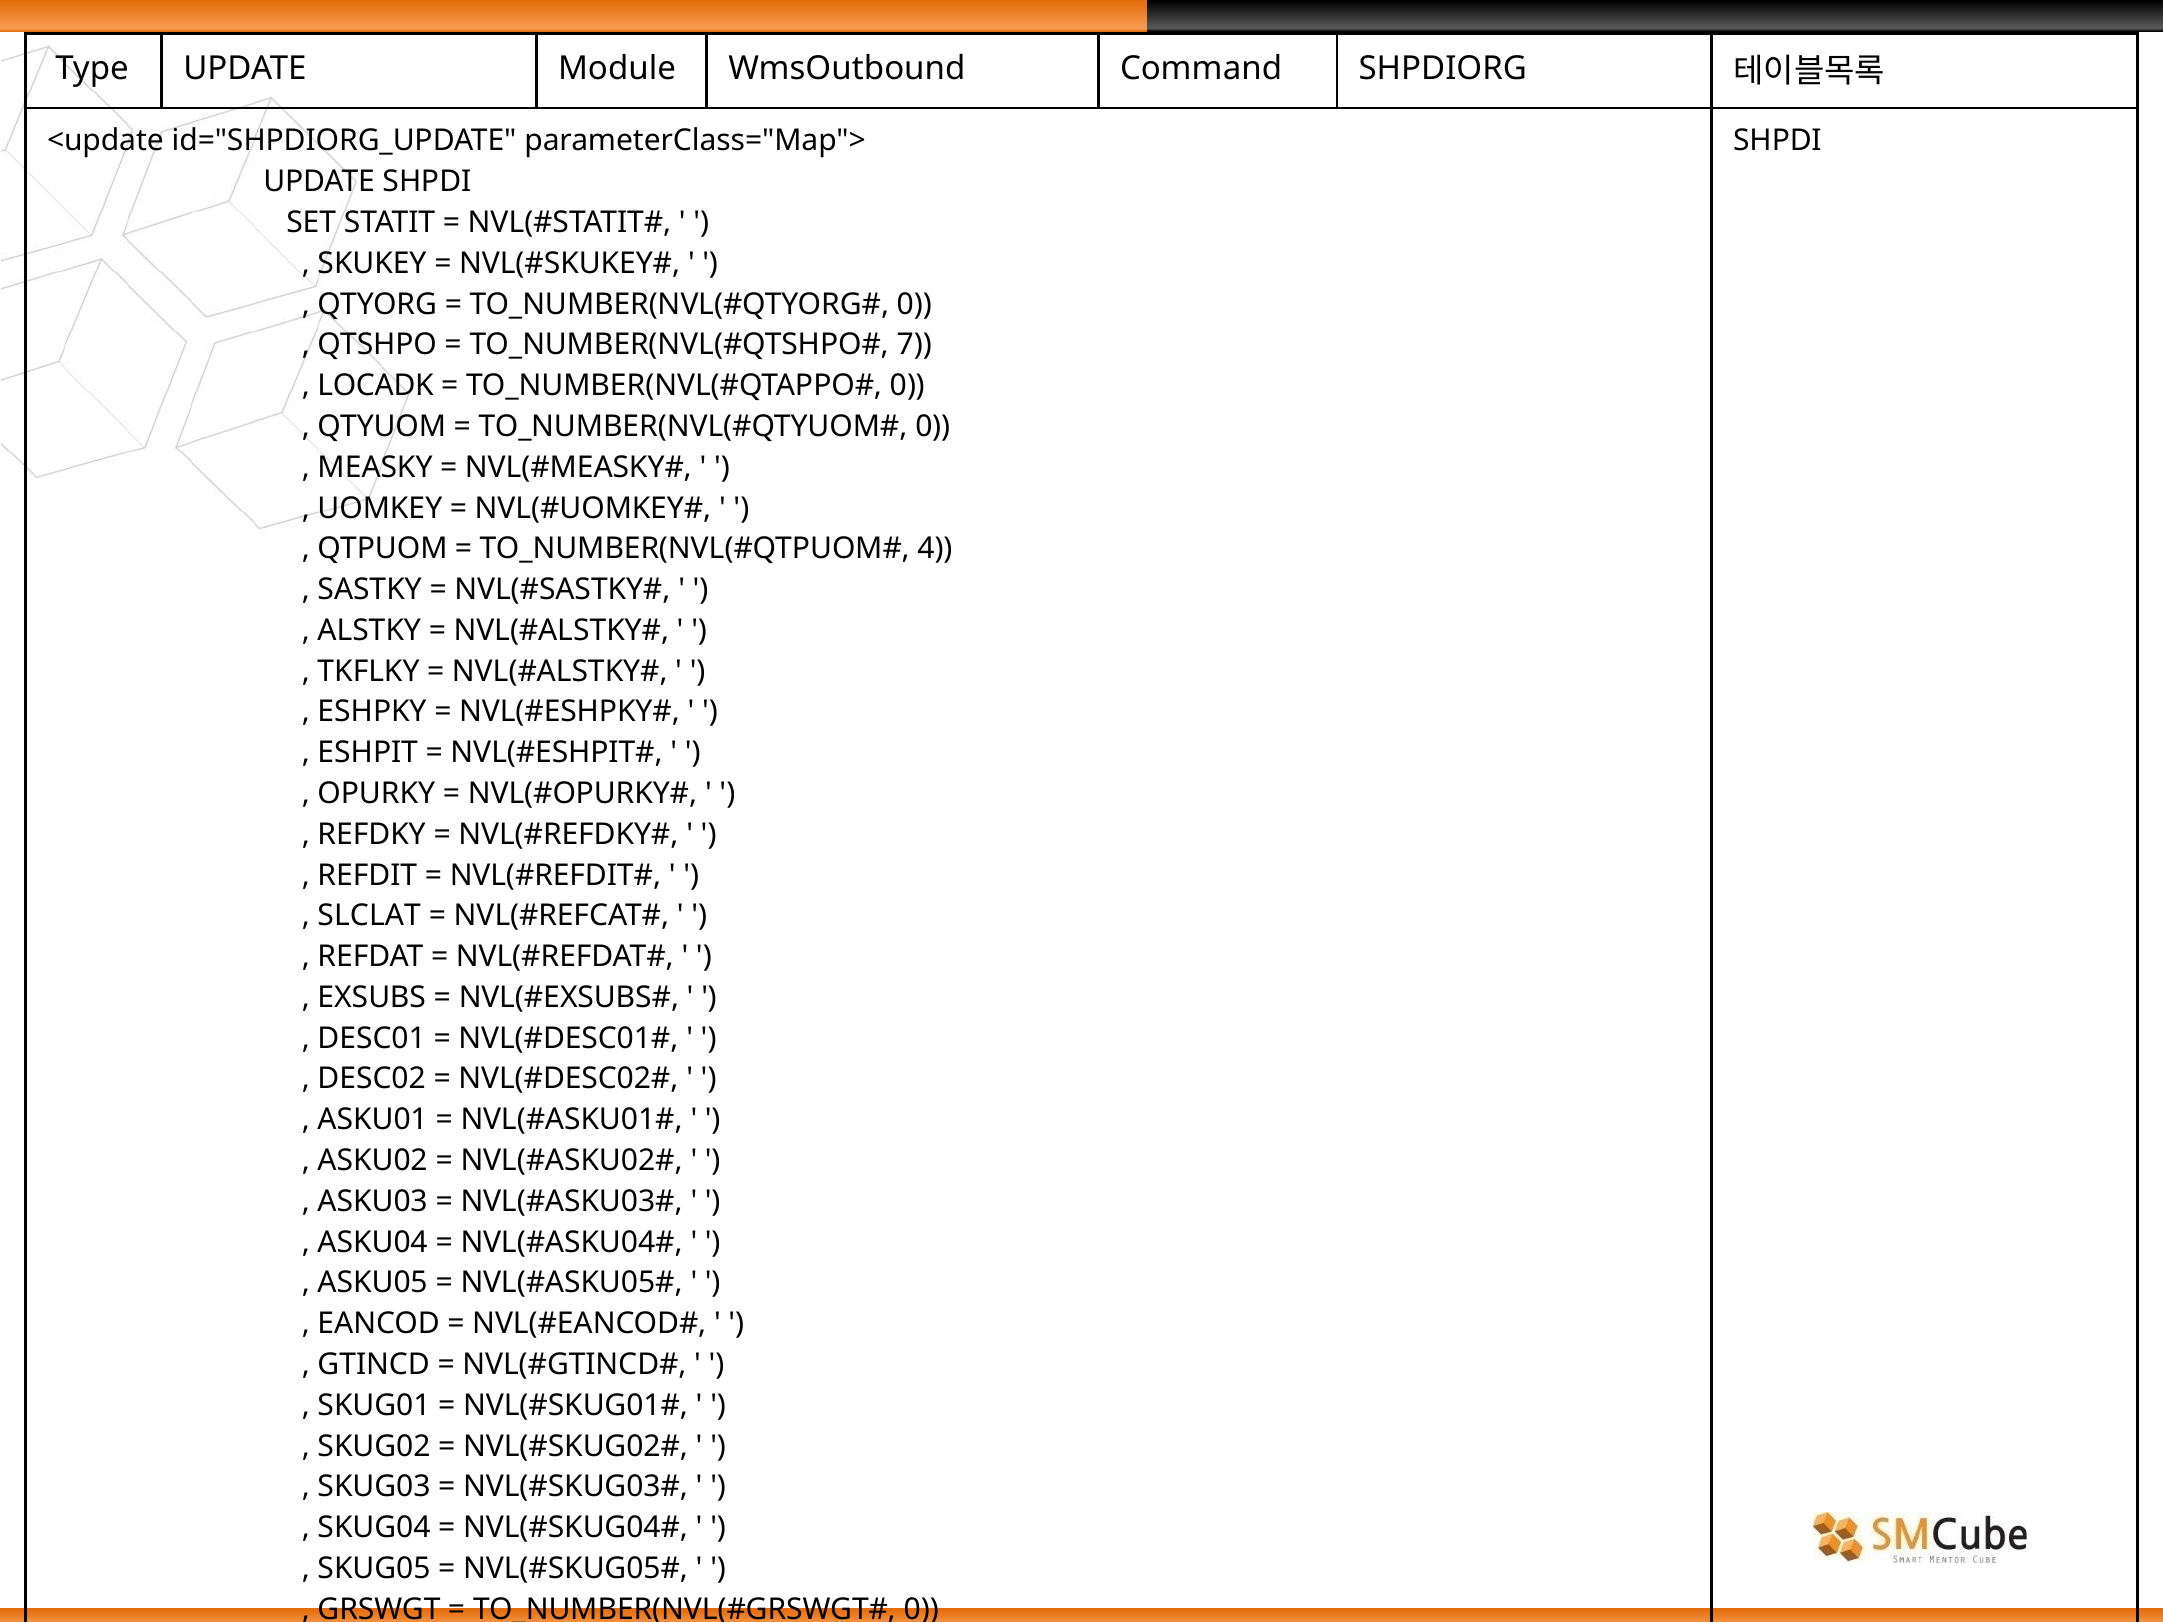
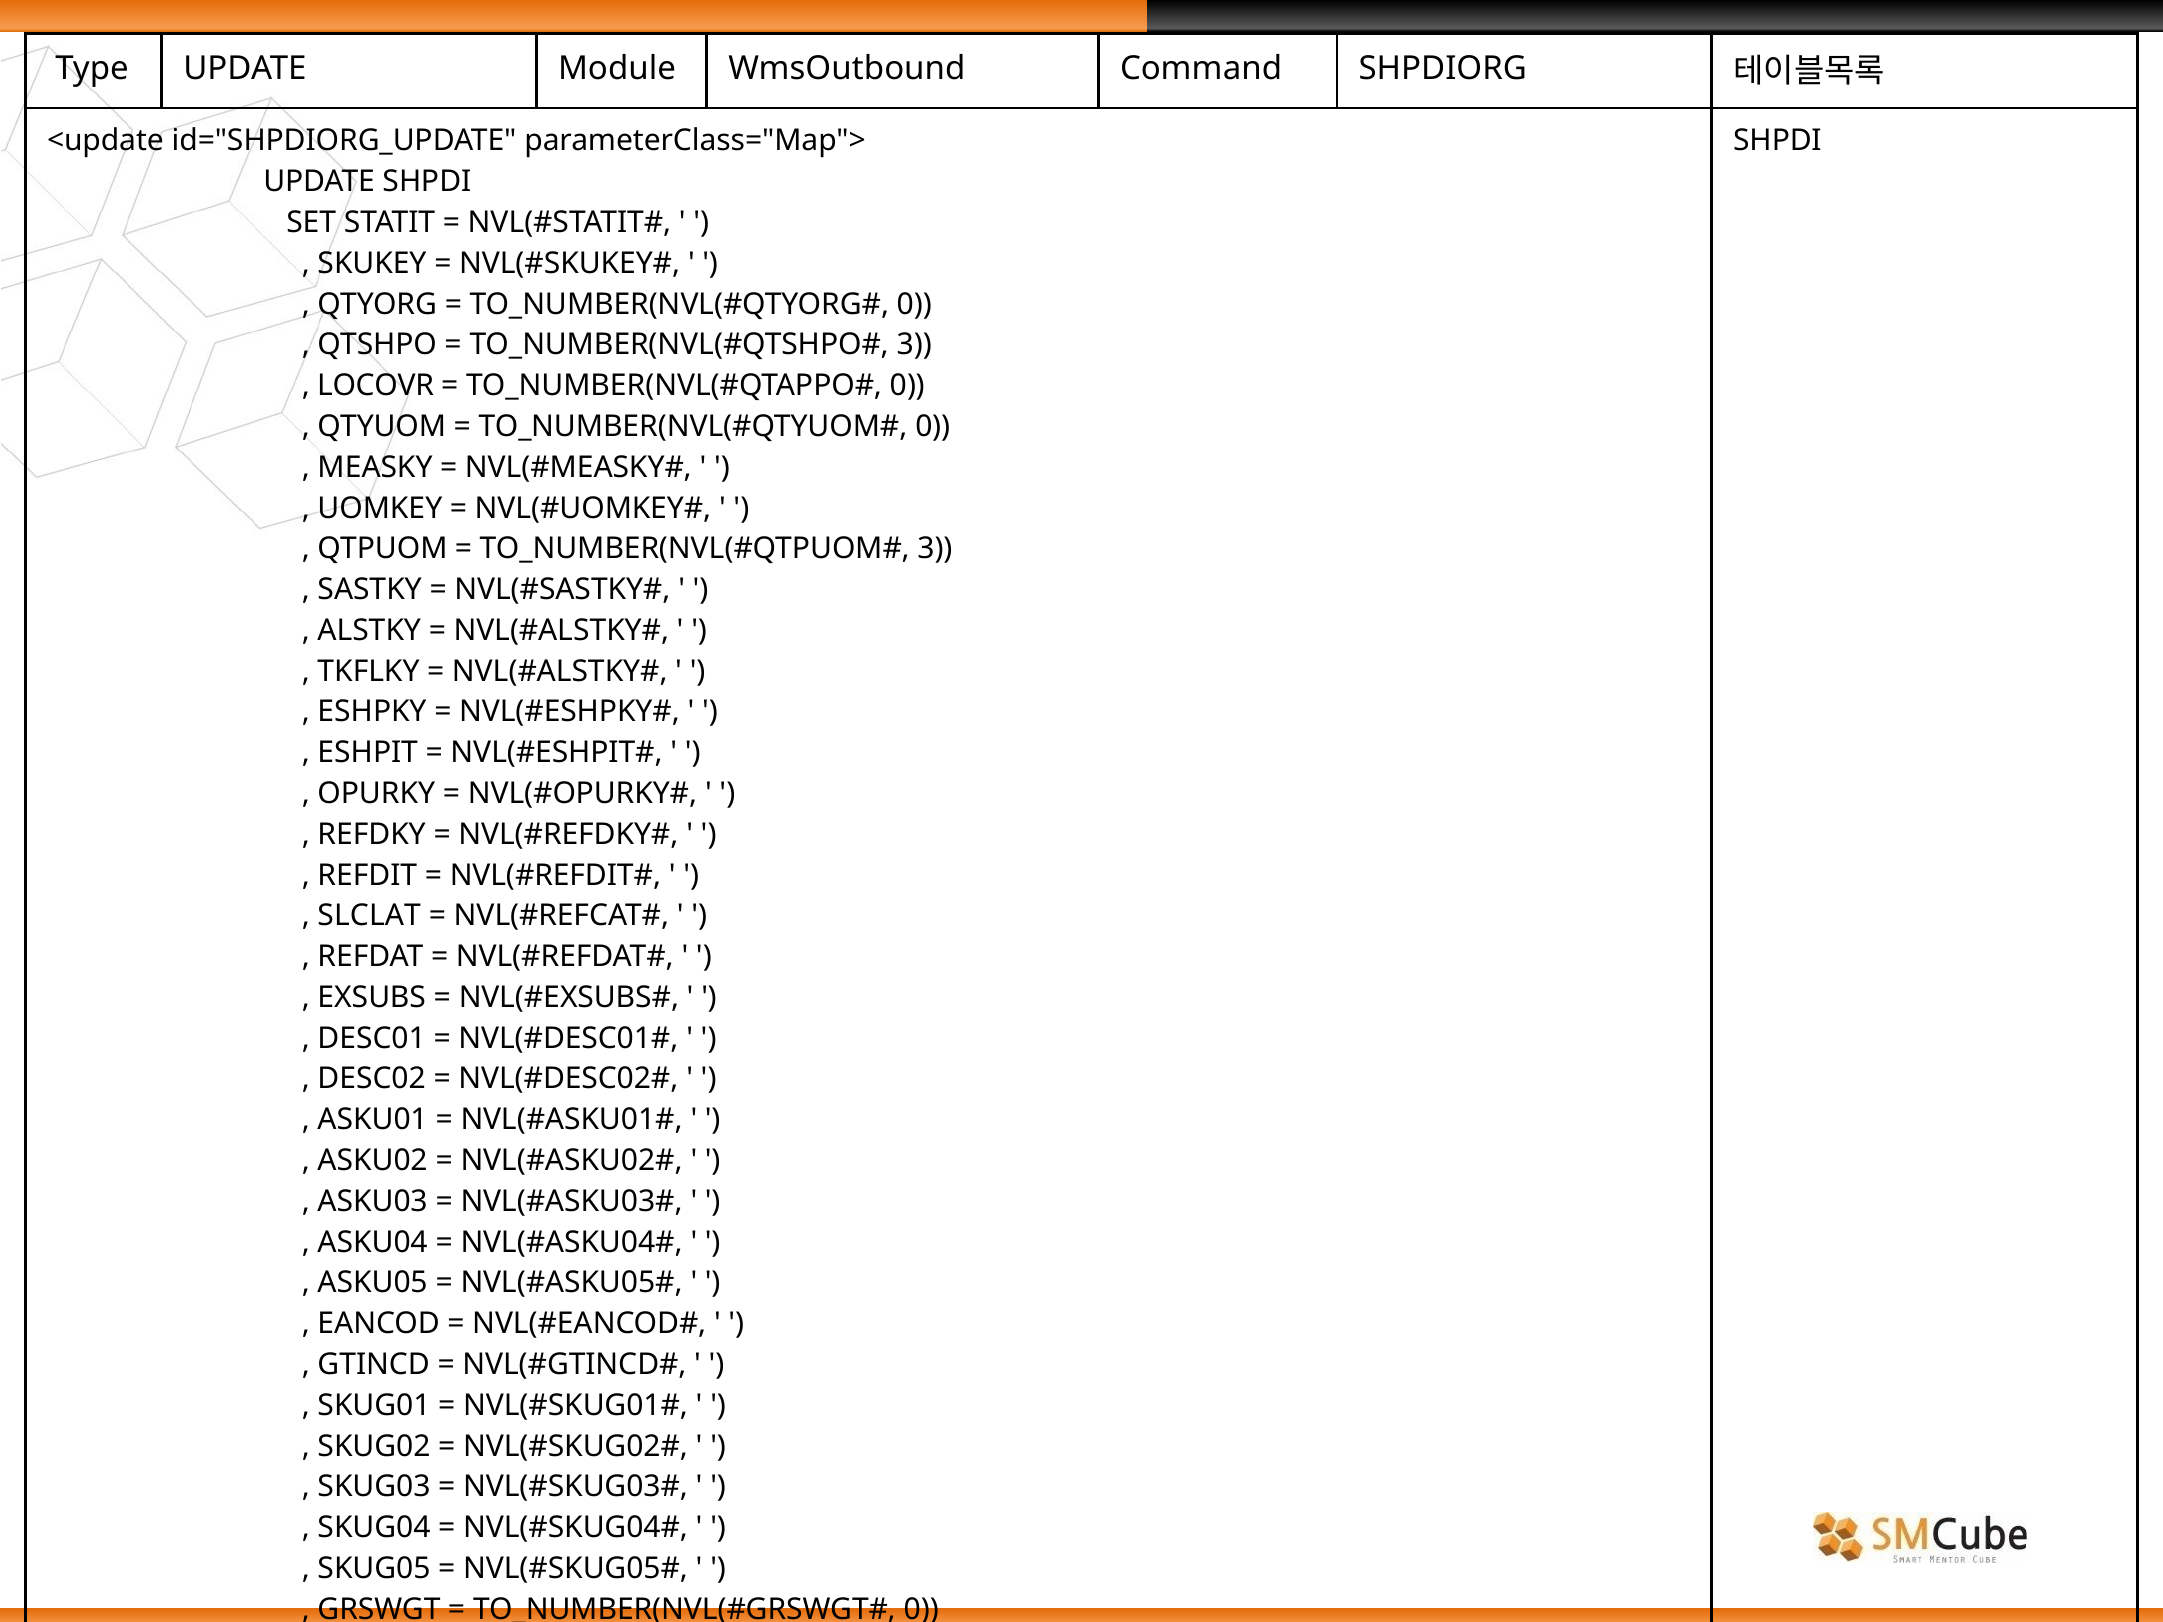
7: 7 -> 3 (914, 345)
LOCADK: LOCADK -> LOCOVR (376, 386)
4: 4 -> 3 (935, 549)
